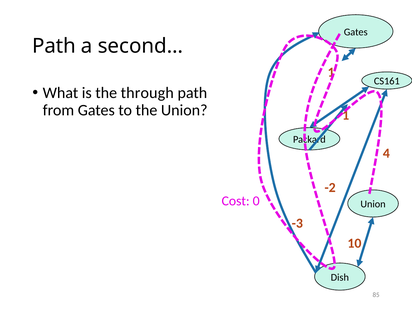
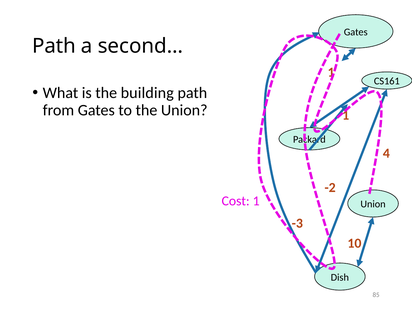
through: through -> building (147, 93)
Cost 0: 0 -> 1 (256, 201)
